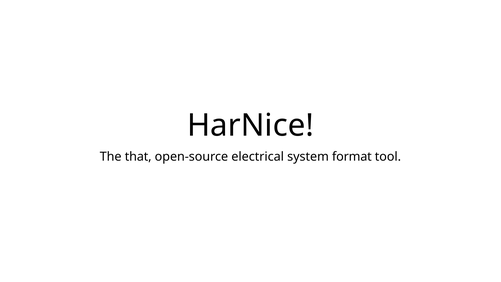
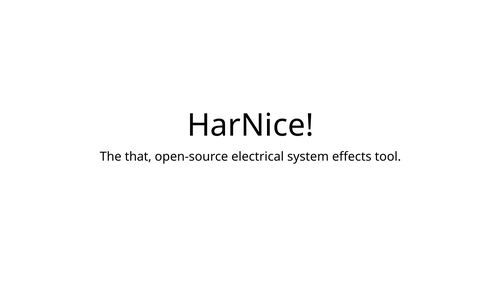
format: format -> effects (352, 157)
